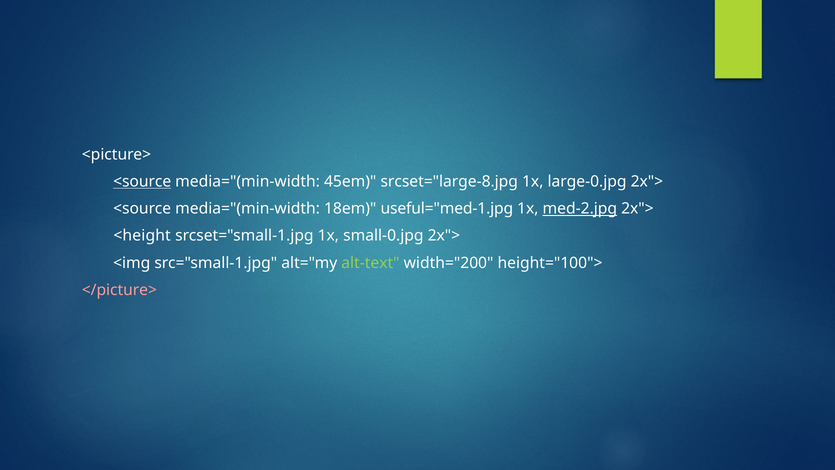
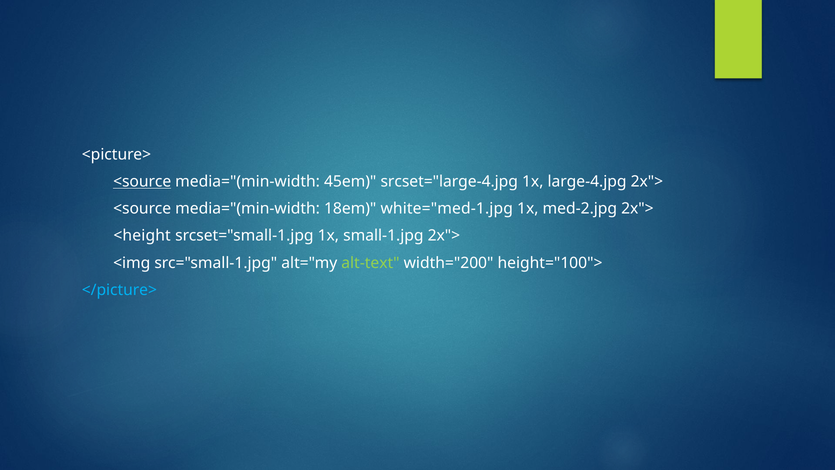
srcset="large-8.jpg: srcset="large-8.jpg -> srcset="large-4.jpg (449, 181)
large-0.jpg: large-0.jpg -> large-4.jpg (587, 181)
useful="med-1.jpg: useful="med-1.jpg -> white="med-1.jpg (447, 209)
med-2.jpg underline: present -> none (580, 209)
small-0.jpg: small-0.jpg -> small-1.jpg (383, 236)
</picture> colour: pink -> light blue (119, 290)
